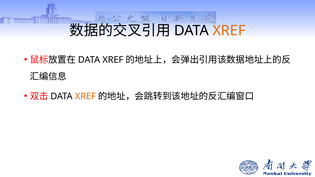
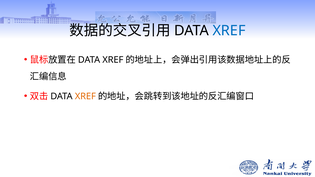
XREF colour: orange -> blue (229, 31)
